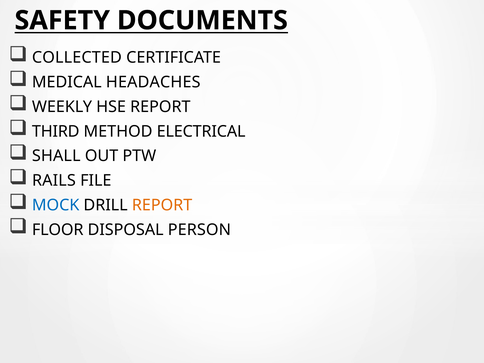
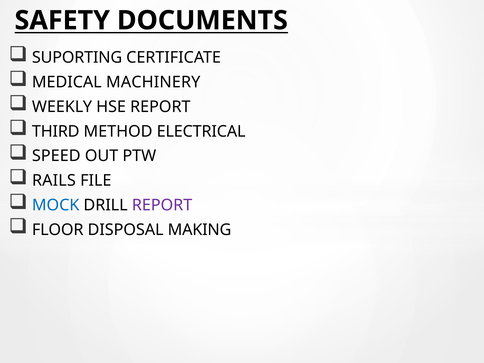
COLLECTED: COLLECTED -> SUPORTING (77, 58)
HEADACHES: HEADACHES -> MACHINERY (153, 82)
SHALL: SHALL -> SPEED (56, 156)
REPORT colour: orange -> purple (162, 205)
PERSON: PERSON -> MAKING (200, 230)
